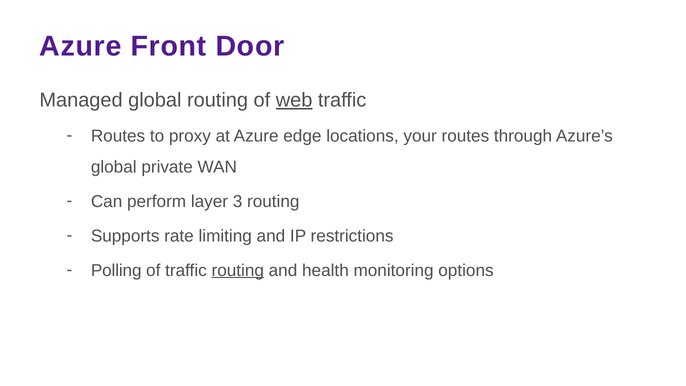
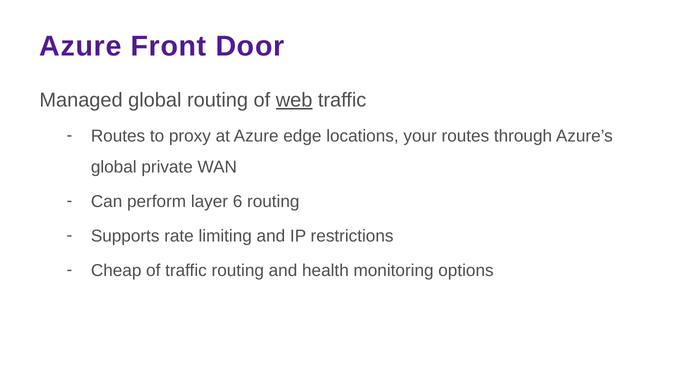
3: 3 -> 6 (238, 201)
Polling: Polling -> Cheap (116, 270)
routing underline: present -> none (238, 270)
